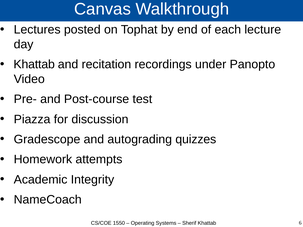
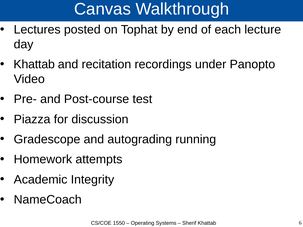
quizzes: quizzes -> running (196, 139)
